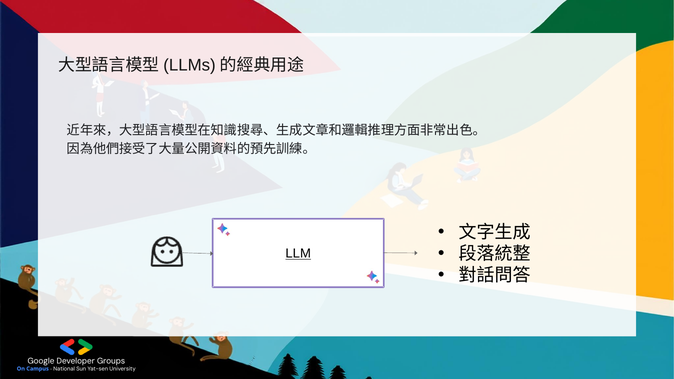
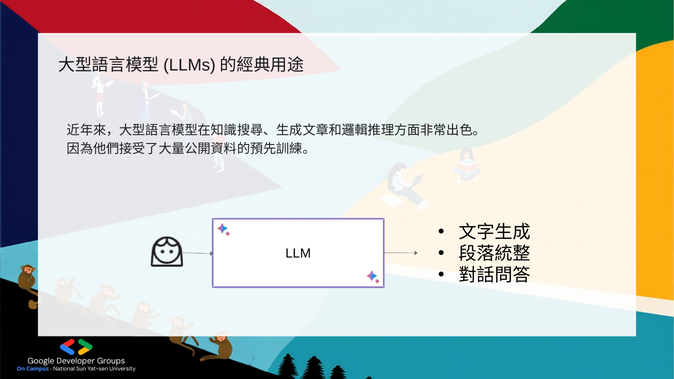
LLM underline: present -> none (298, 254)
